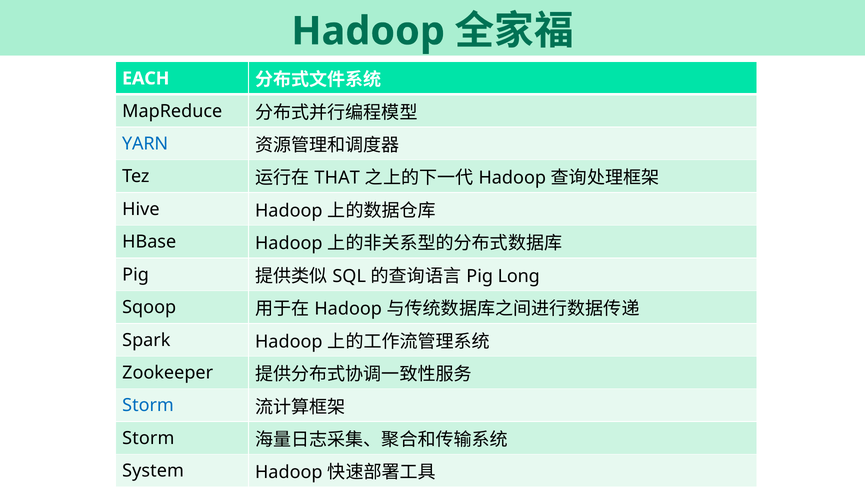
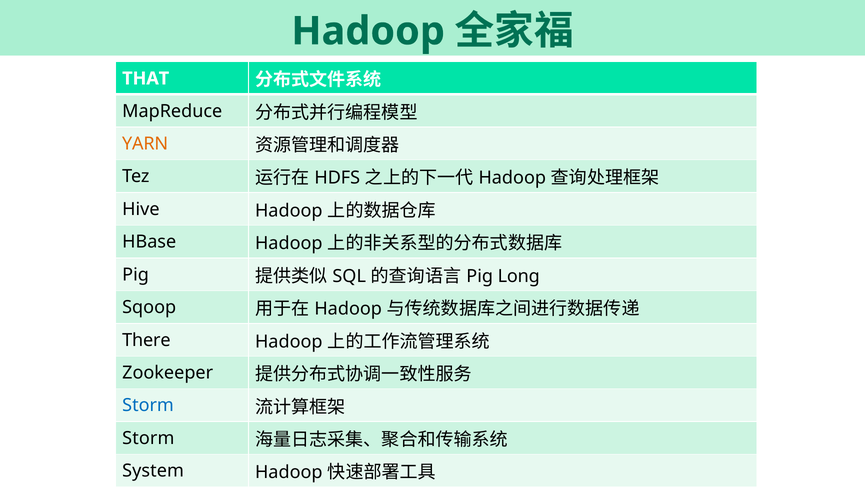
EACH: EACH -> THAT (146, 78)
YARN colour: blue -> orange (145, 144)
THAT: THAT -> HDFS (337, 178)
Spark: Spark -> There (146, 340)
